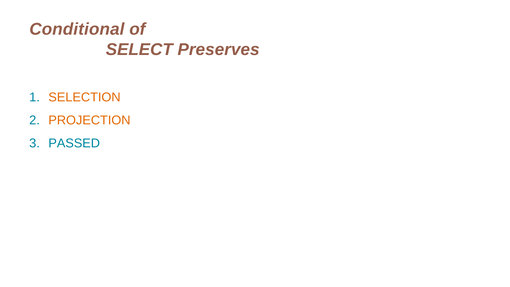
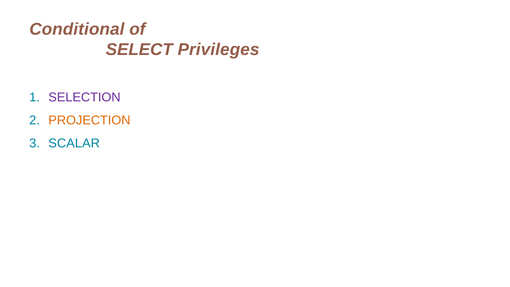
Preserves: Preserves -> Privileges (219, 50)
SELECTION colour: orange -> purple (84, 97)
PASSED: PASSED -> SCALAR (74, 143)
